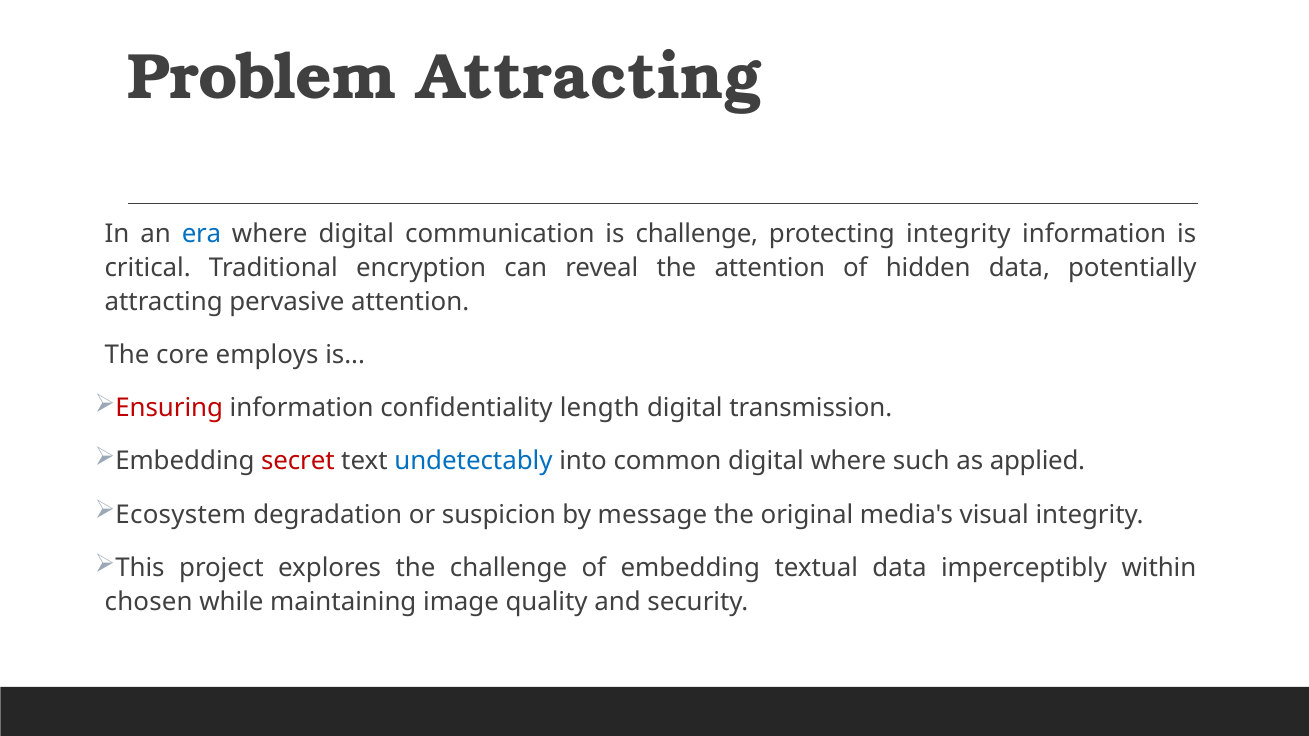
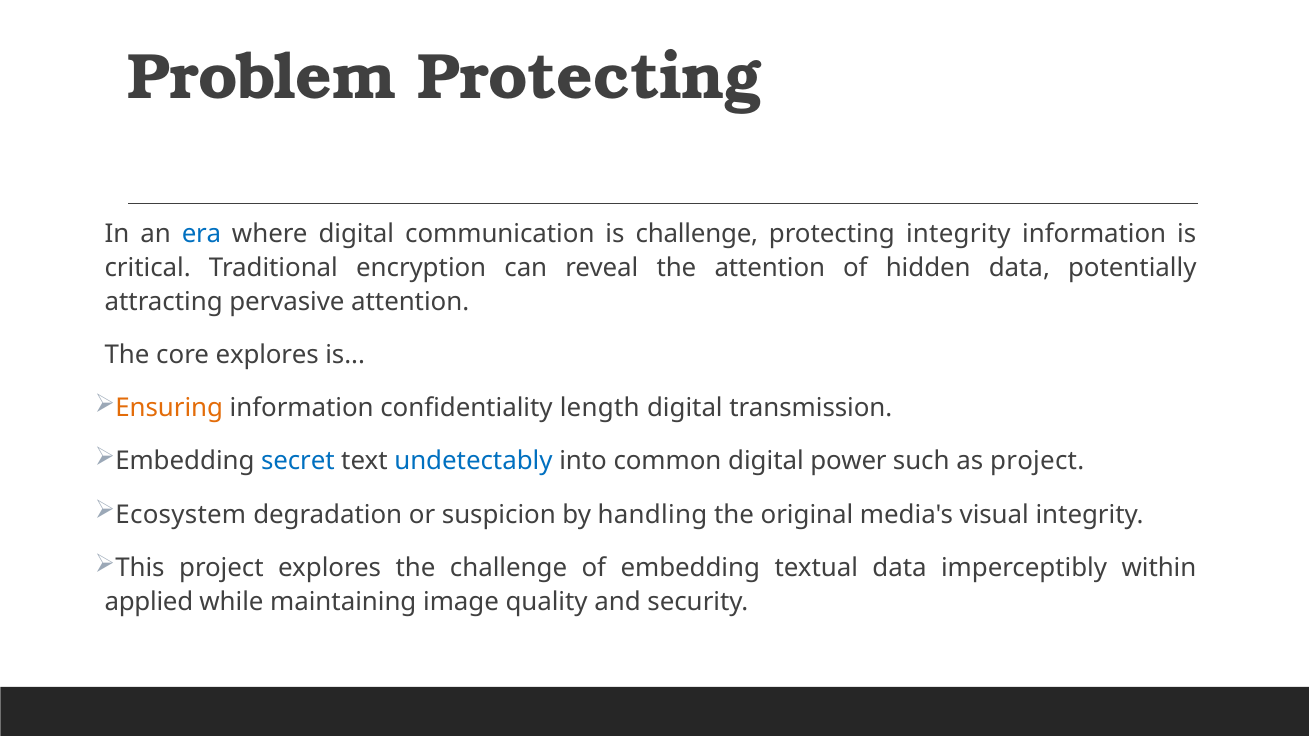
Problem Attracting: Attracting -> Protecting (590, 77)
core employs: employs -> explores (267, 355)
Ensuring colour: red -> orange (169, 408)
secret colour: red -> blue (298, 462)
digital where: where -> power (848, 462)
as applied: applied -> project (1037, 462)
message: message -> handling (652, 515)
chosen: chosen -> applied (149, 602)
